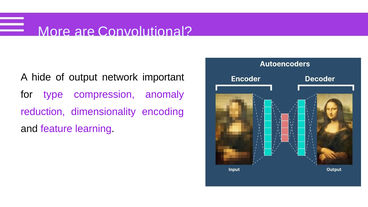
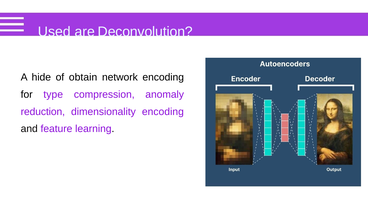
More: More -> Used (54, 32)
Convolutional: Convolutional -> Deconvolution (145, 32)
output: output -> obtain (83, 77)
network important: important -> encoding (163, 77)
